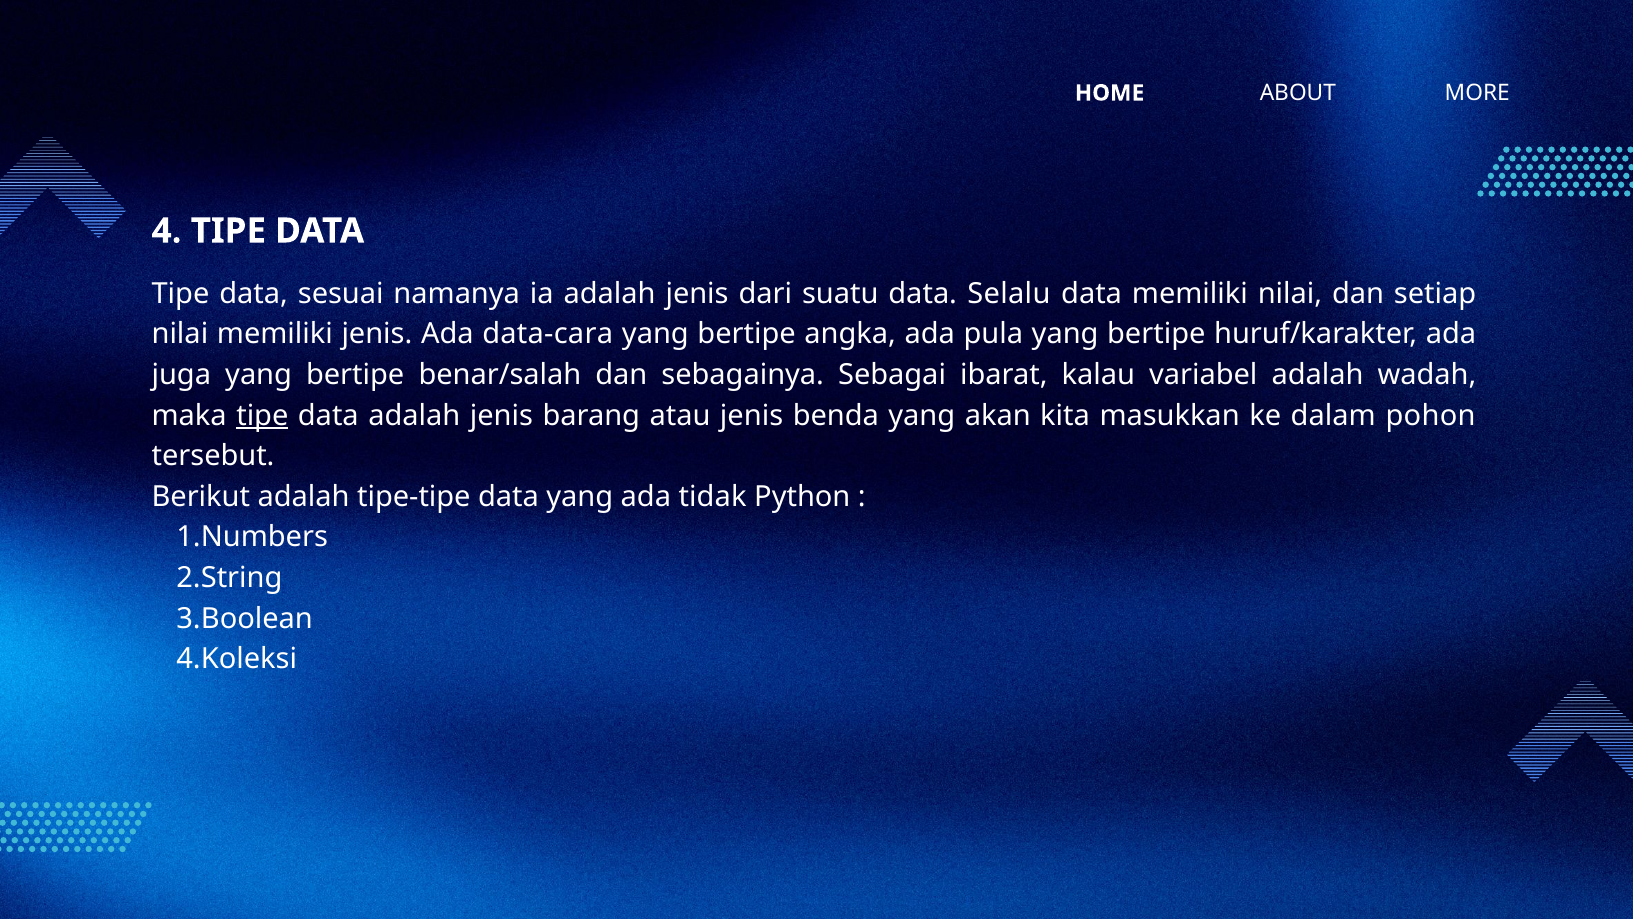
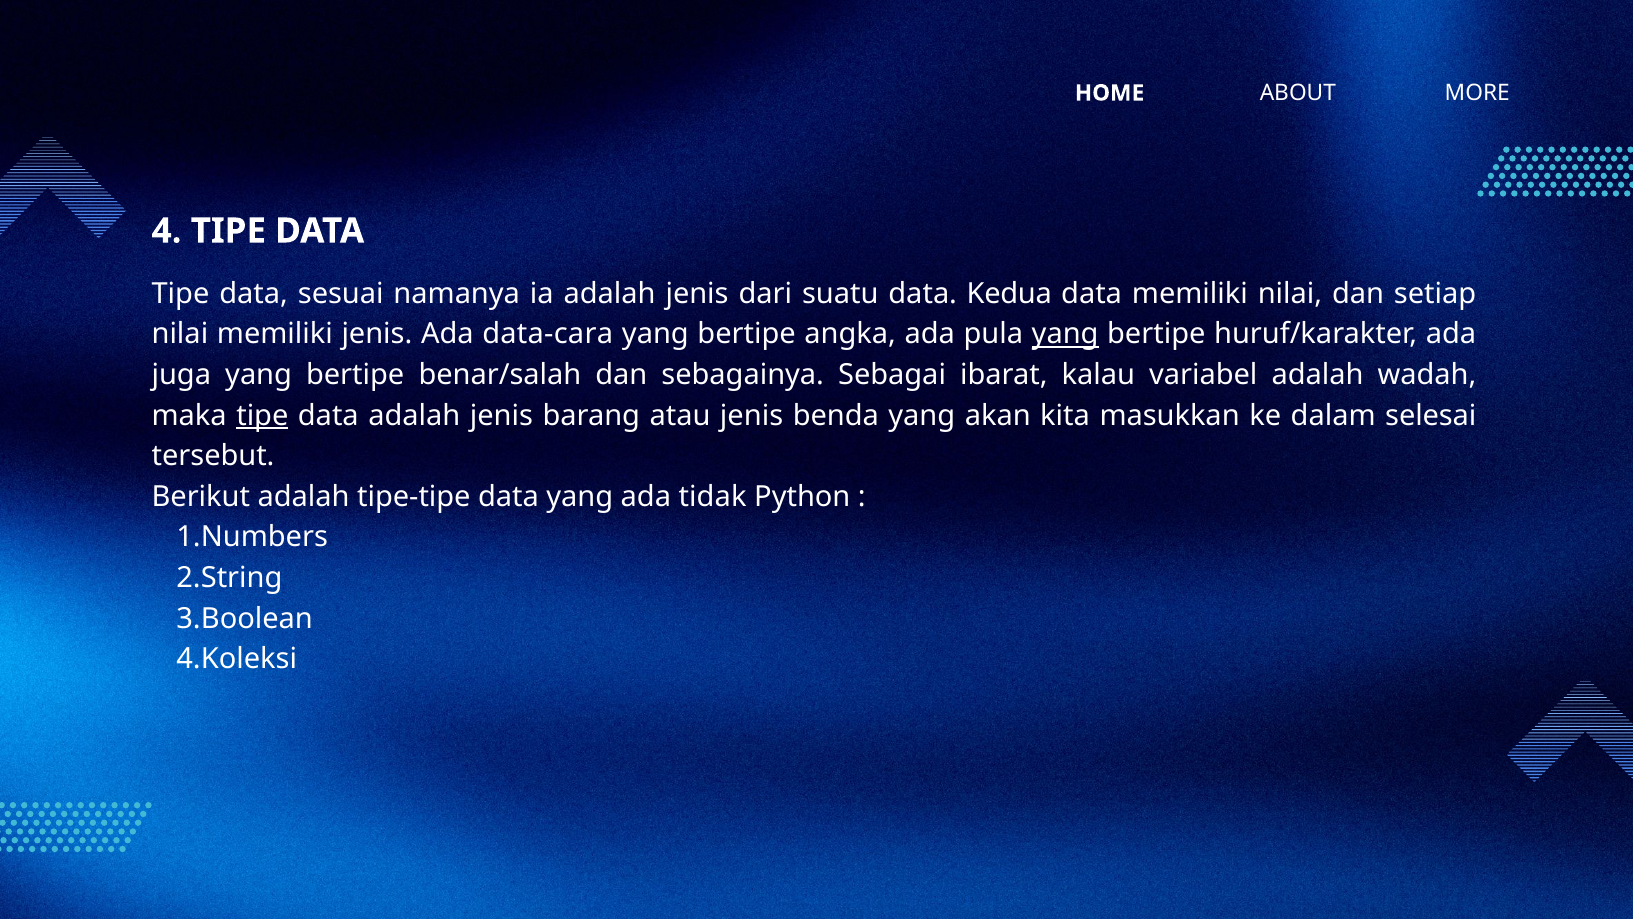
Selalu: Selalu -> Kedua (1009, 293)
yang underline: none -> present (1065, 334)
pohon: pohon -> selesai (1431, 415)
